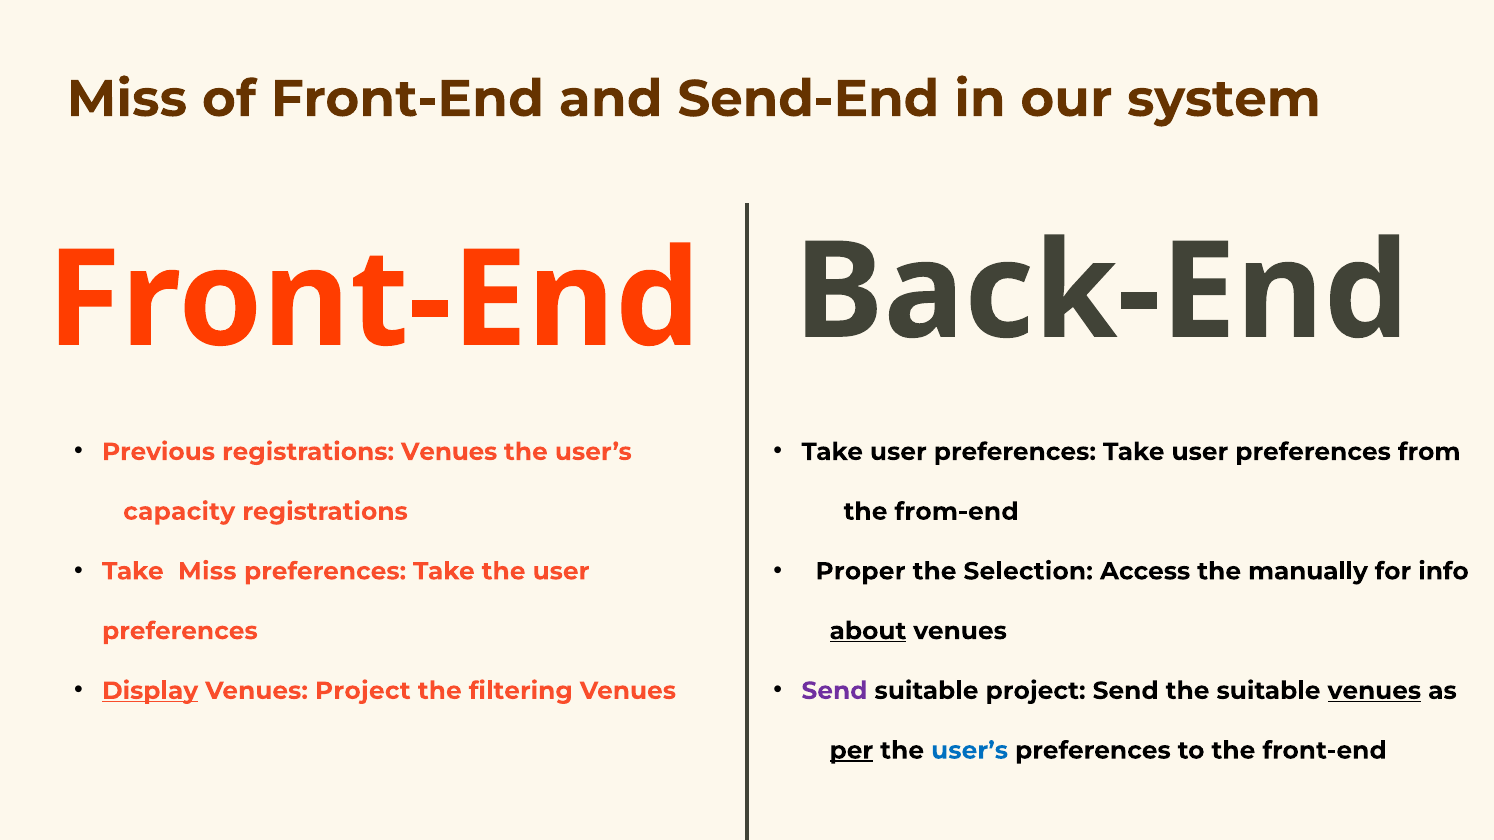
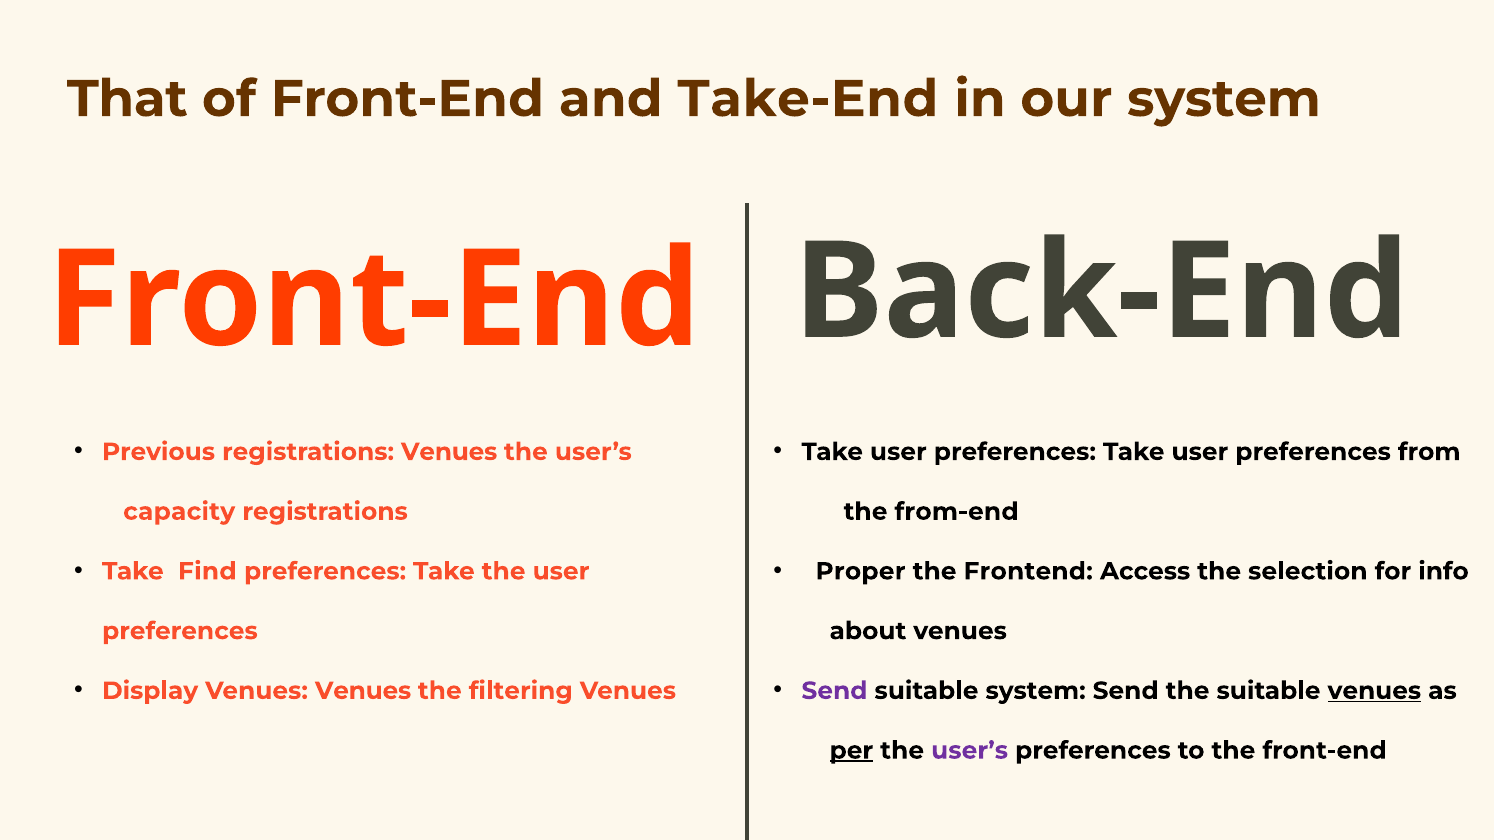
Miss: Miss -> That (127, 99)
Send-End: Send-End -> Take-End (808, 99)
Take Miss: Miss -> Find (207, 572)
Selection: Selection -> Frontend (1028, 572)
manually: manually -> selection (1308, 572)
about underline: present -> none (868, 631)
Display underline: present -> none (150, 691)
Venues Project: Project -> Venues (363, 691)
suitable project: project -> system (1036, 691)
user’s colour: blue -> purple (970, 751)
